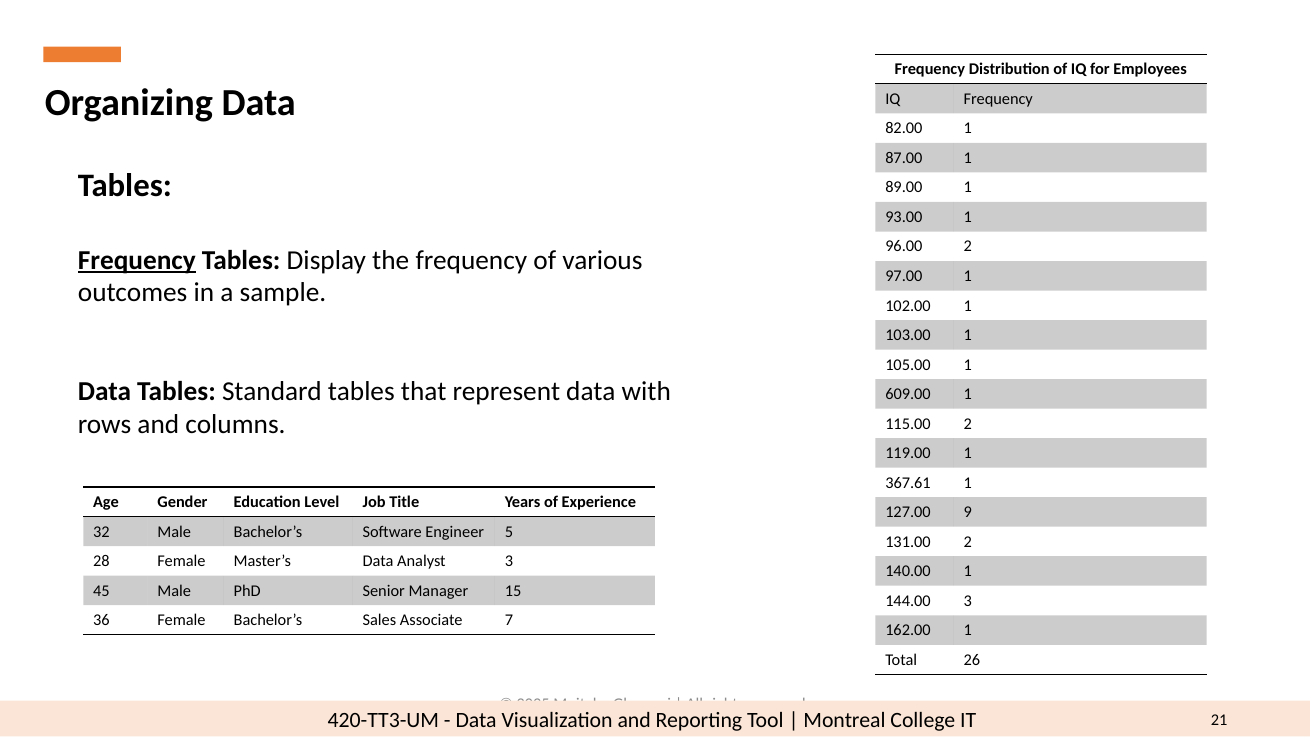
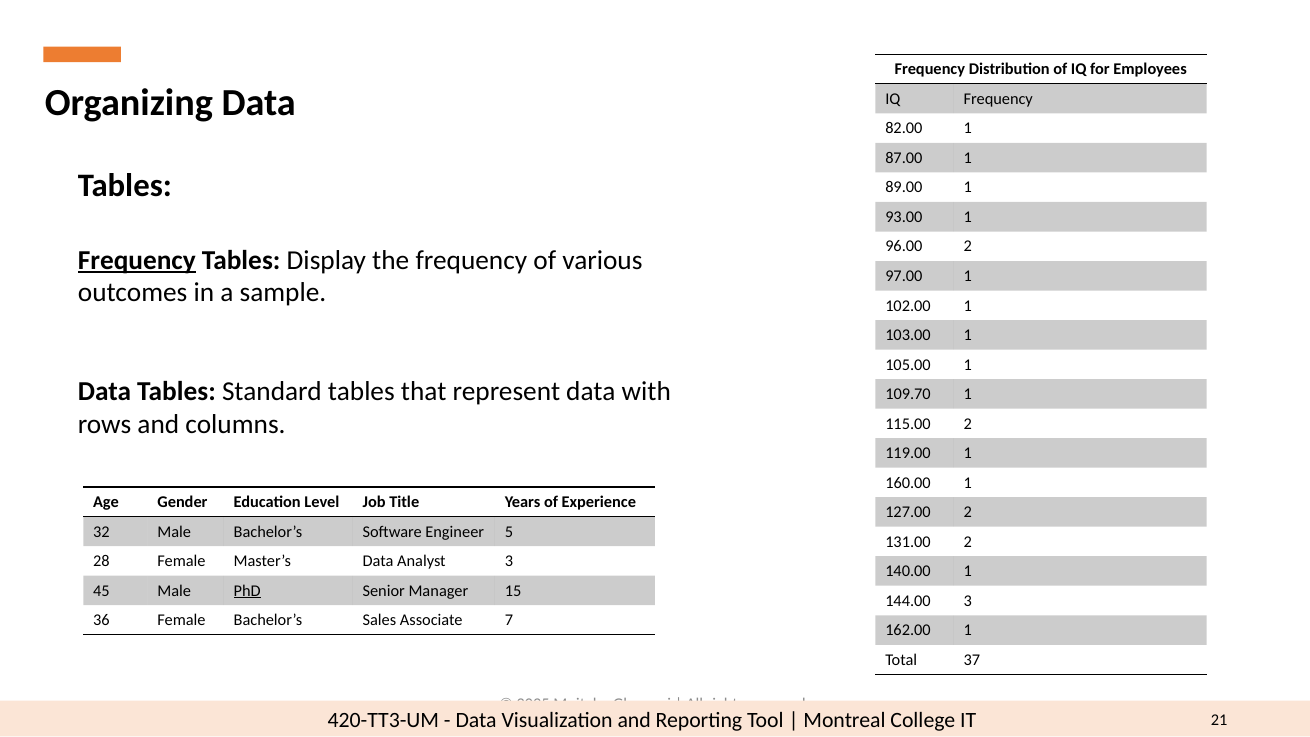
609.00: 609.00 -> 109.70 (908, 394)
367.61: 367.61 -> 160.00 (908, 483)
127.00 9: 9 -> 2 (968, 512)
PhD underline: none -> present (247, 591)
26: 26 -> 37 (972, 660)
